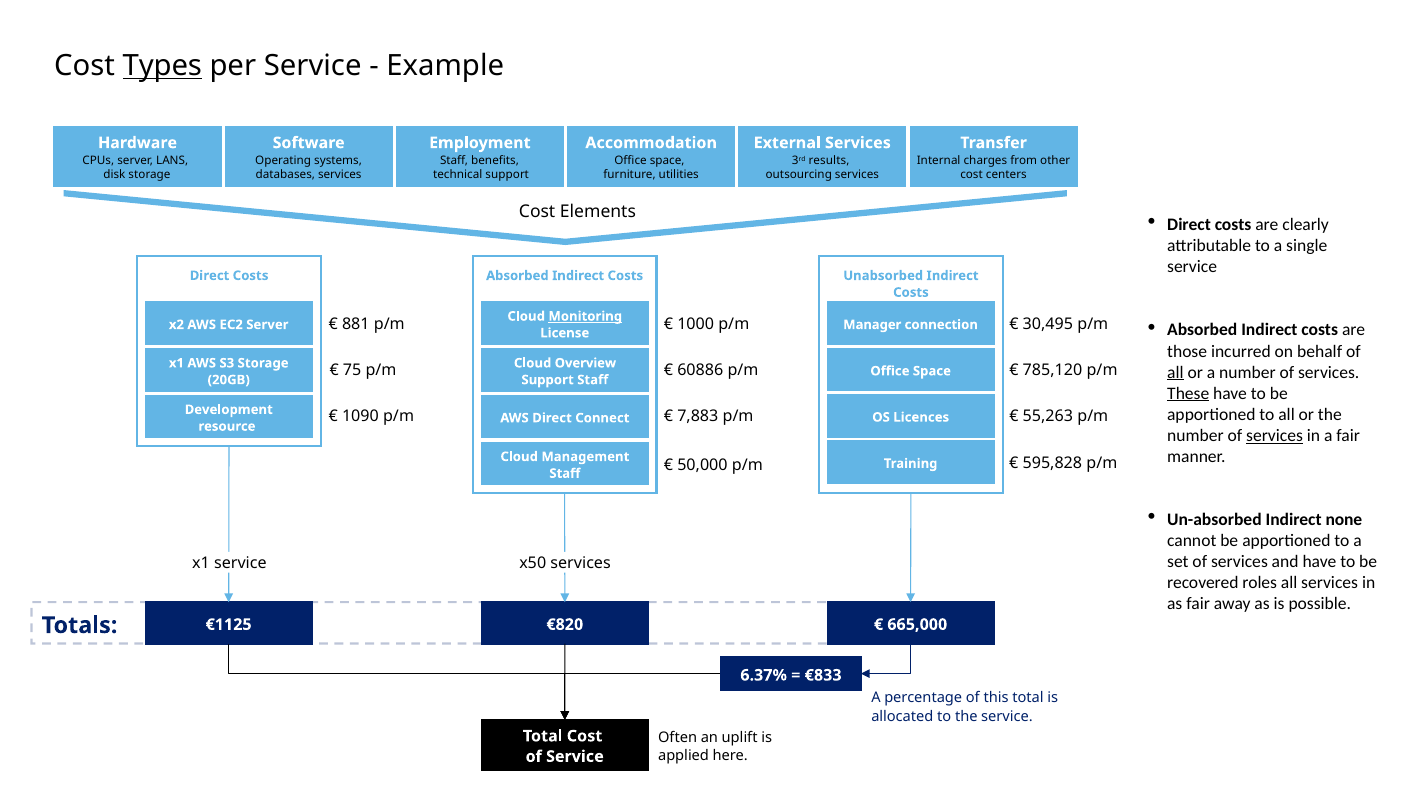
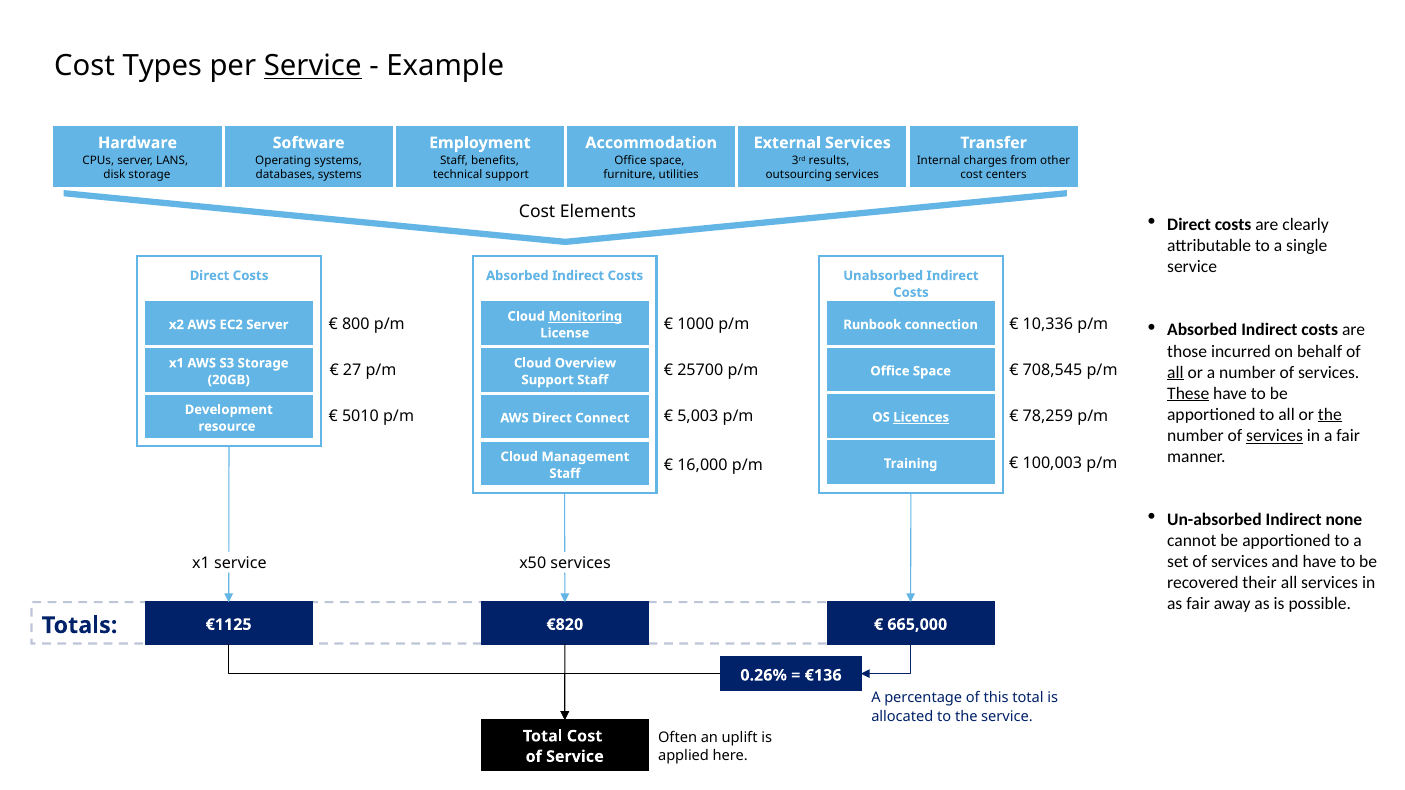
Types underline: present -> none (162, 66)
Service underline: none -> present (313, 66)
databases services: services -> systems (340, 175)
881: 881 -> 800 (356, 325)
30,495: 30,495 -> 10,336 (1048, 325)
Manager: Manager -> Runbook (872, 325)
75: 75 -> 27 (352, 370)
60886: 60886 -> 25700 (700, 370)
785,120: 785,120 -> 708,545 (1052, 370)
the underline: none -> present (1330, 415)
1090: 1090 -> 5010 (360, 416)
7,883: 7,883 -> 5,003 (698, 416)
55,263: 55,263 -> 78,259 (1048, 416)
Licences underline: none -> present (921, 417)
595,828: 595,828 -> 100,003 (1052, 463)
50,000: 50,000 -> 16,000 (702, 465)
roles: roles -> their (1260, 583)
6.37%: 6.37% -> 0.26% (764, 676)
€833: €833 -> €136 (823, 676)
